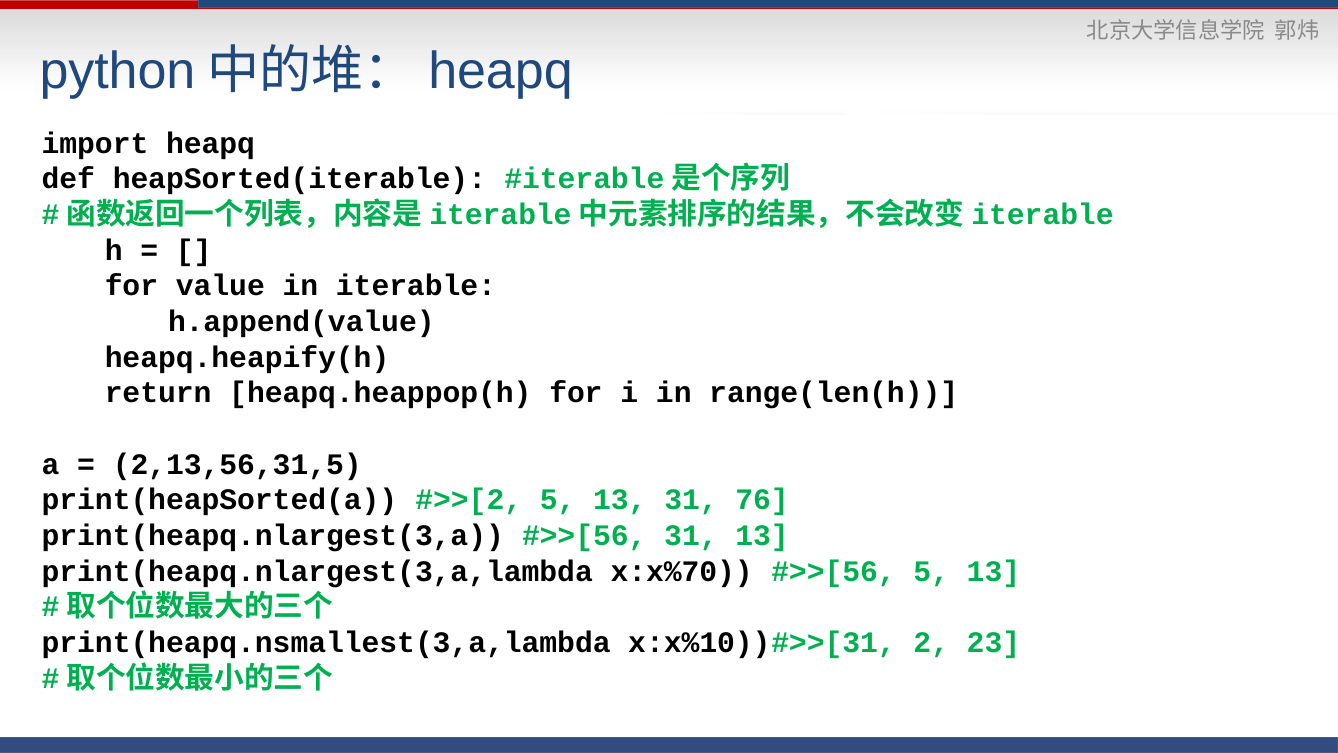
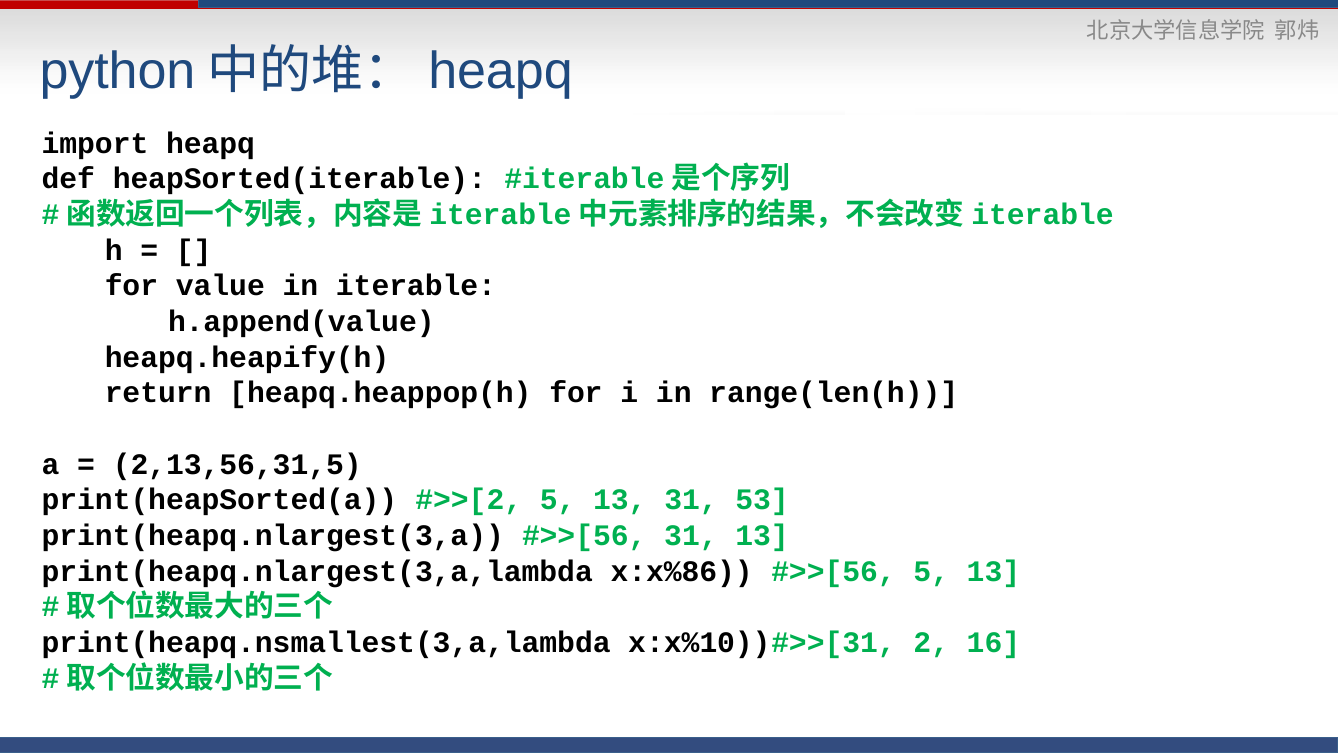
76: 76 -> 53 (762, 500)
x:x%70: x:x%70 -> x:x%86 (682, 571)
23: 23 -> 16 (993, 643)
